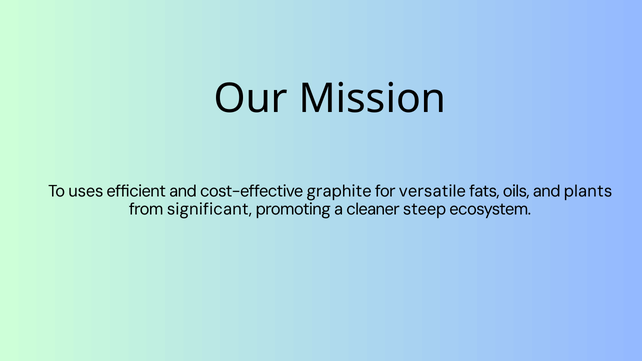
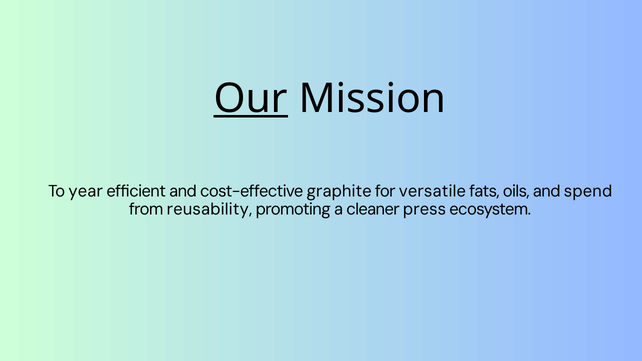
Our underline: none -> present (251, 99)
uses: uses -> year (86, 191)
plants: plants -> spend (588, 191)
significant: significant -> reusability (209, 209)
steep: steep -> press (425, 209)
